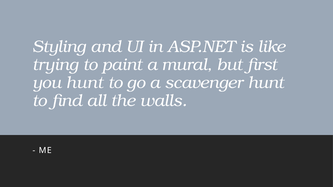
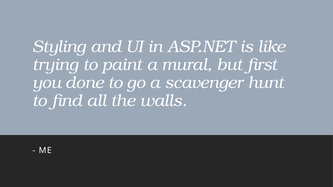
you hunt: hunt -> done (85, 83)
